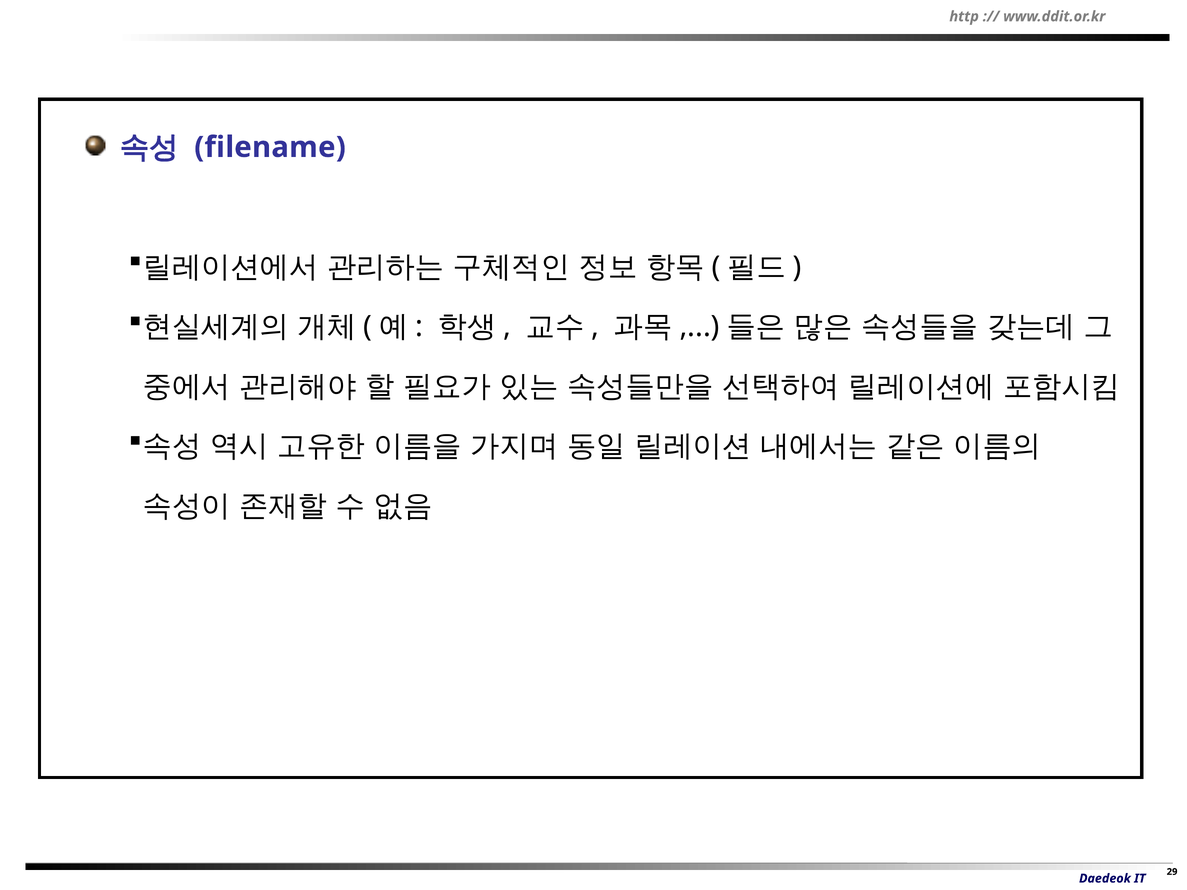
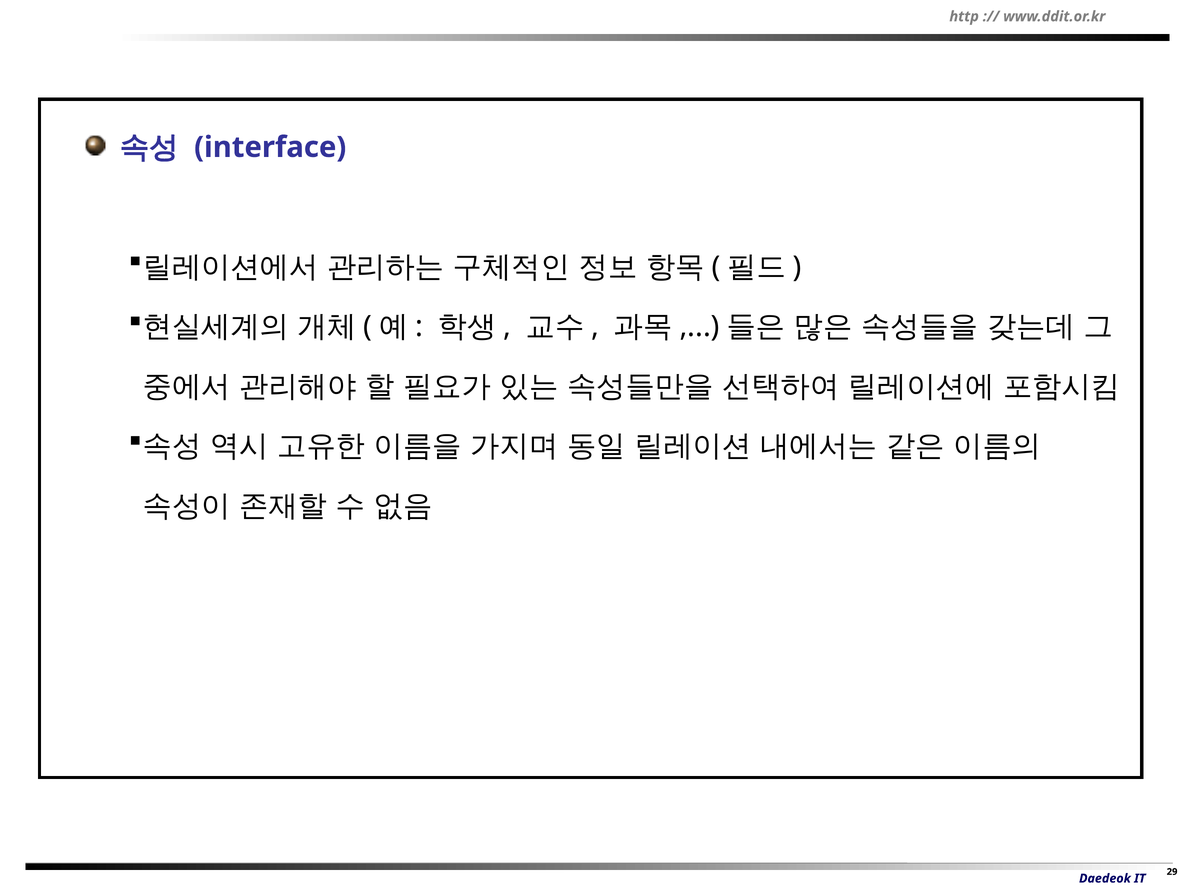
filename: filename -> interface (270, 147)
